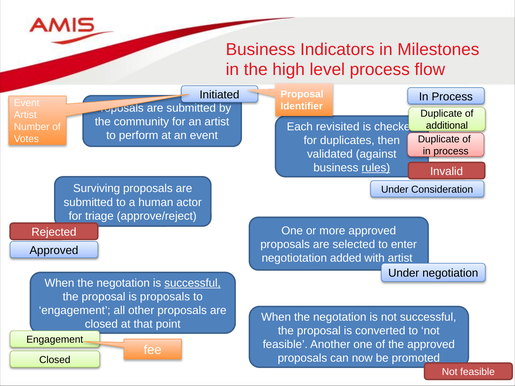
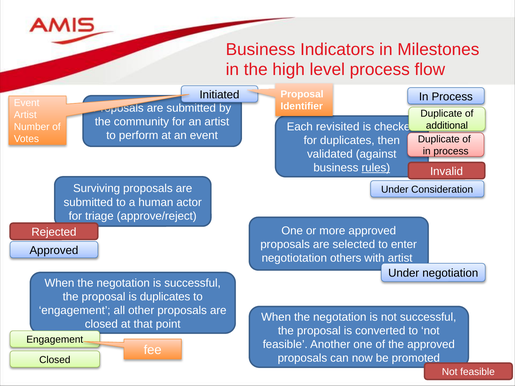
added: added -> others (346, 258)
successful underline: present -> none (193, 283)
is proposals: proposals -> duplicates (165, 297)
